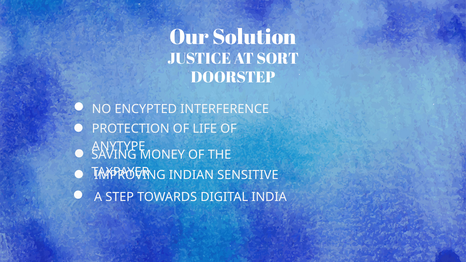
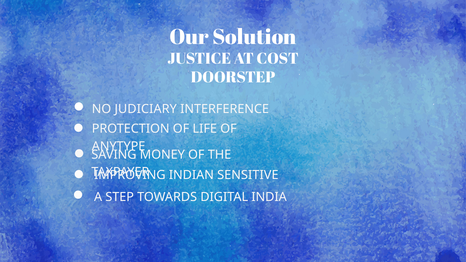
SORT: SORT -> COST (278, 59)
ENCYPTED: ENCYPTED -> JUDICIARY (146, 109)
